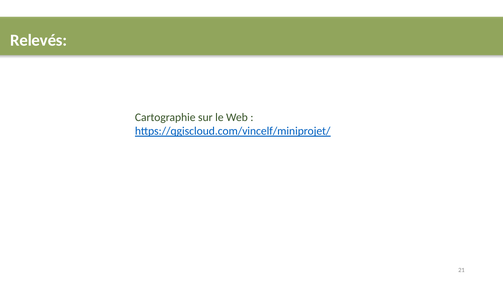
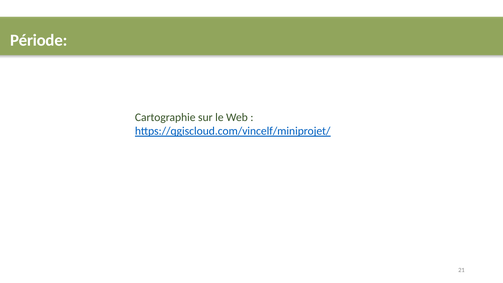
Relevés: Relevés -> Période (39, 40)
